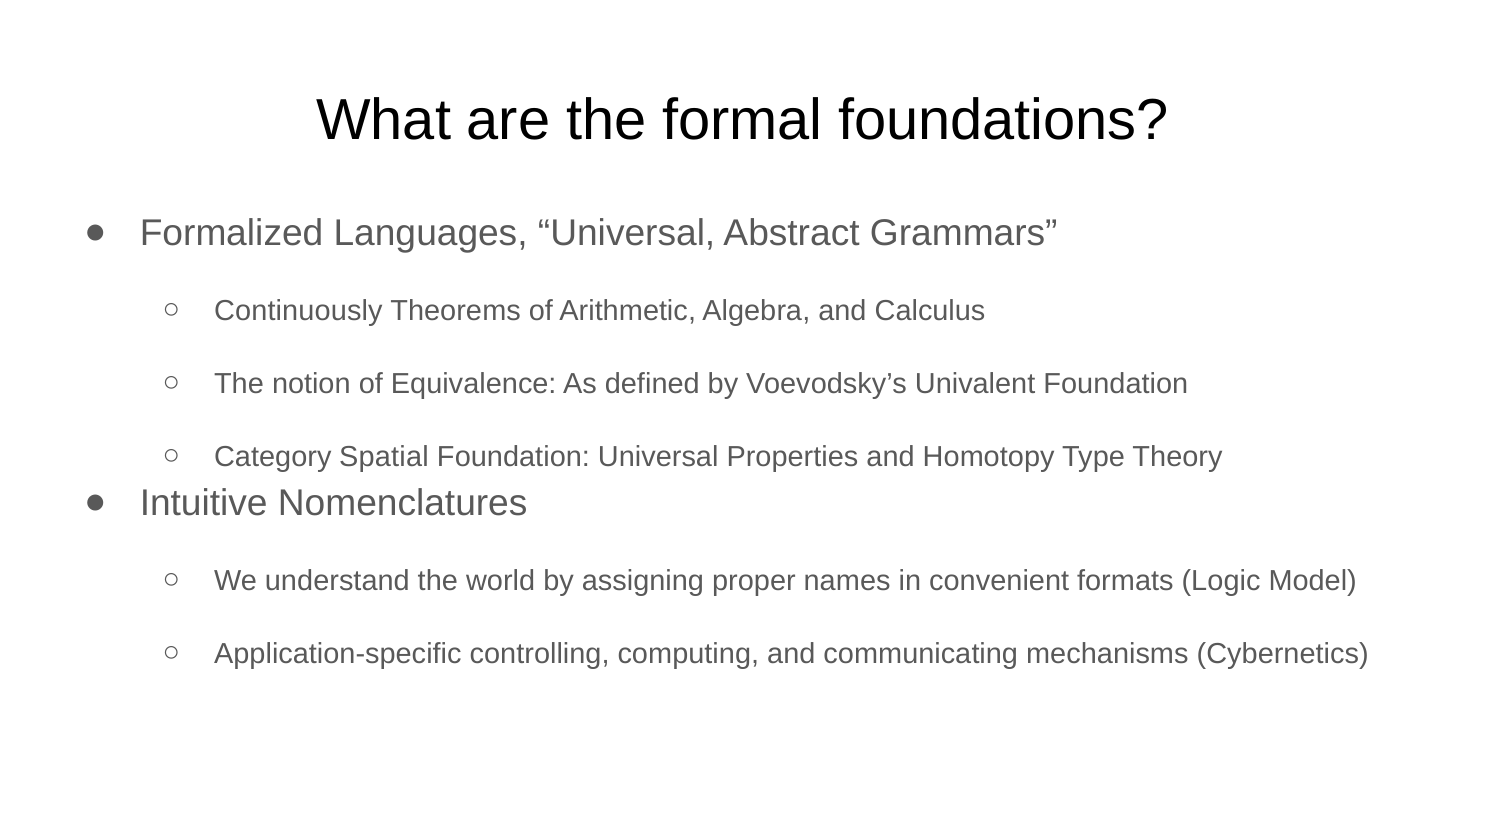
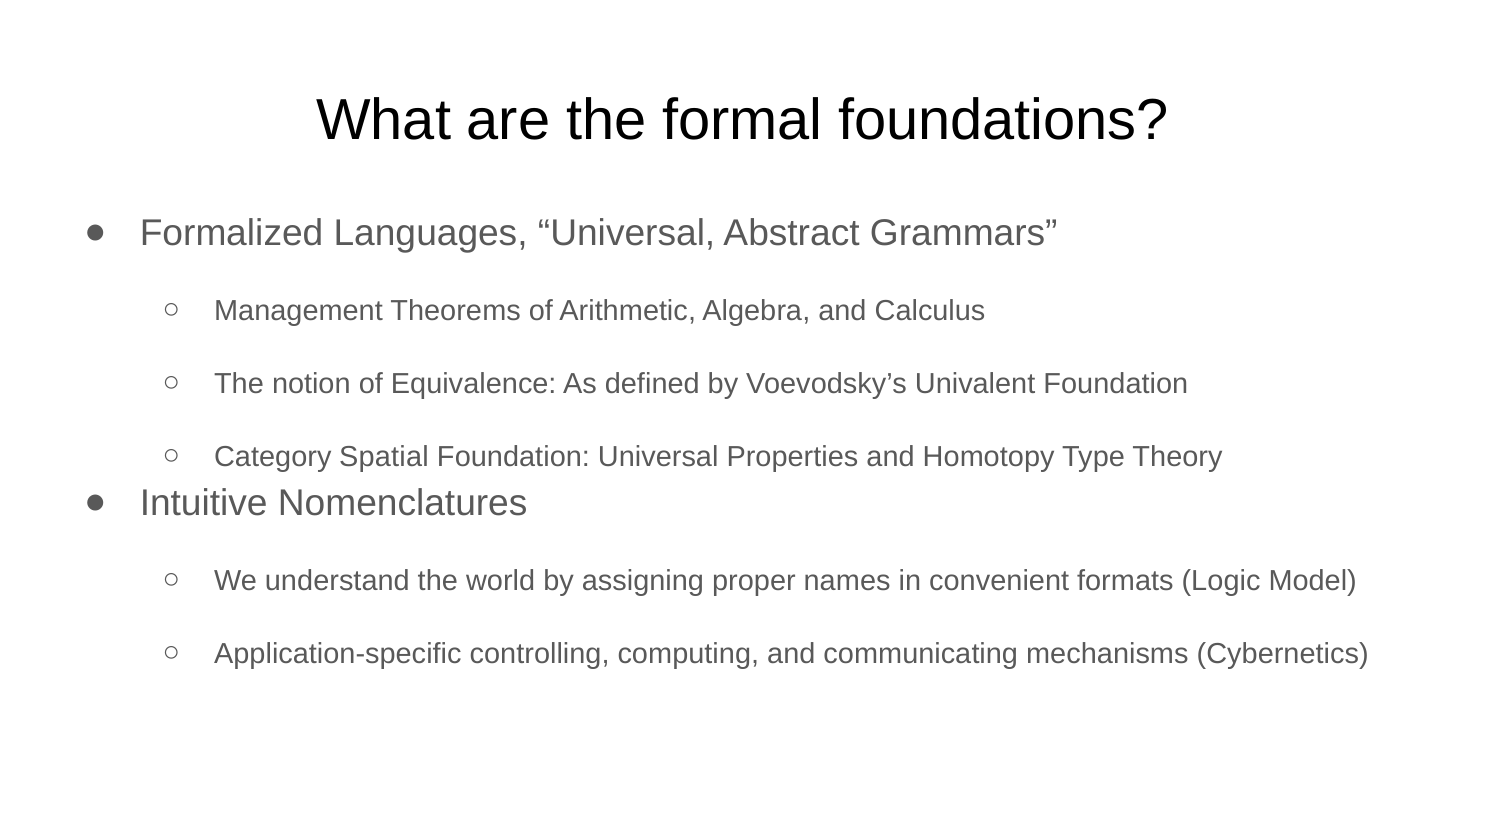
Continuously: Continuously -> Management (298, 311)
